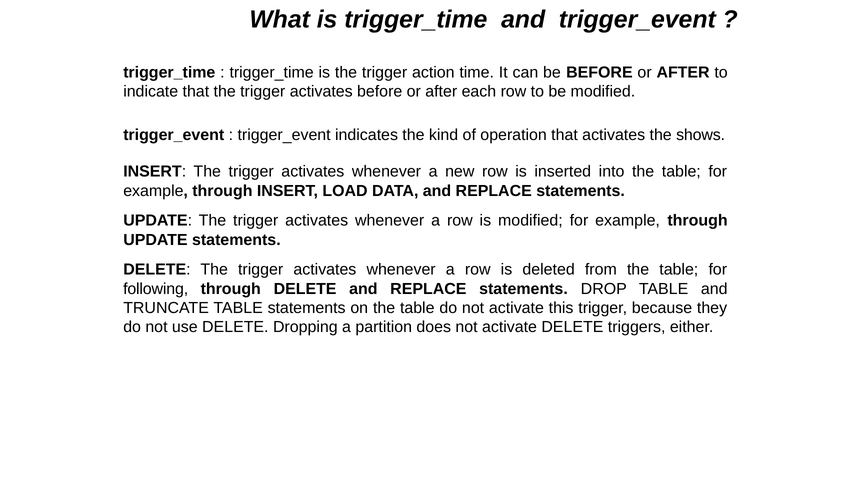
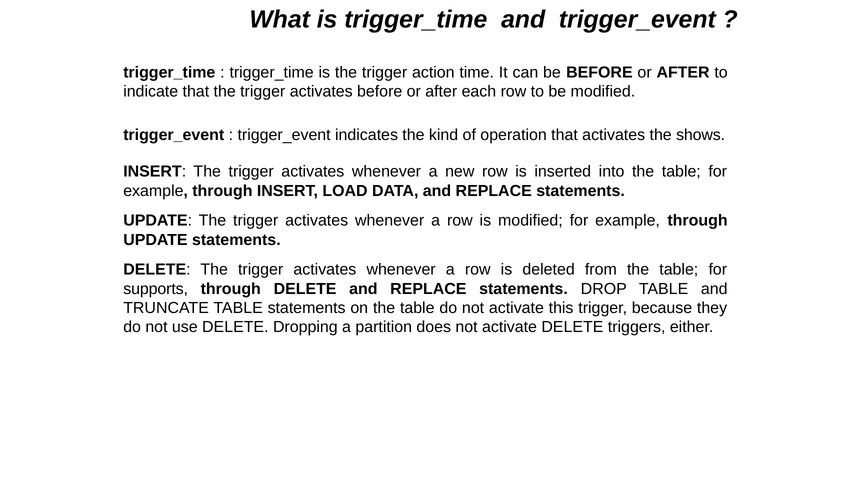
following: following -> supports (156, 289)
